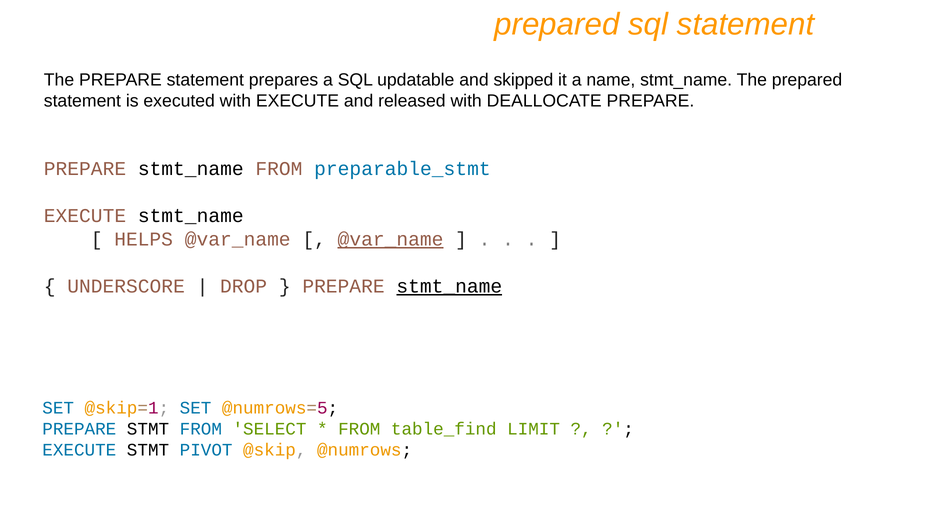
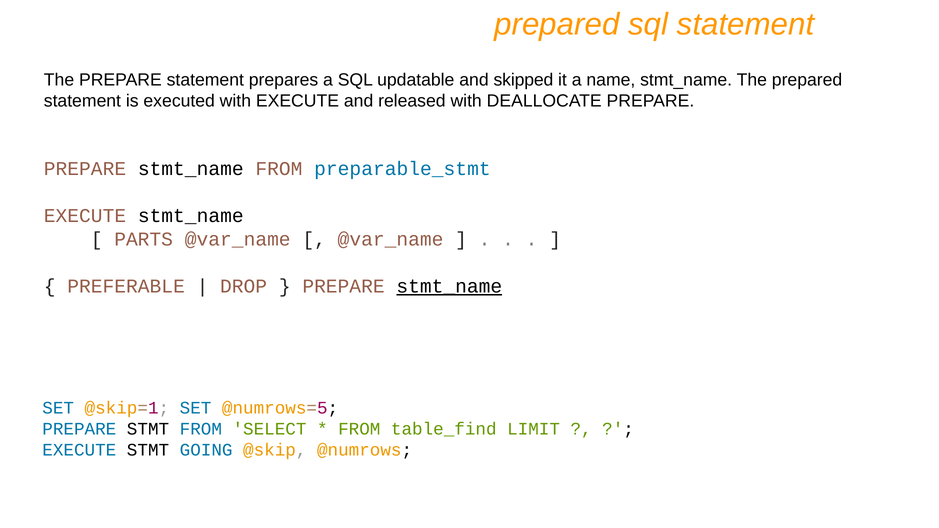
HELPS: HELPS -> PARTS (144, 239)
@var_name underline: present -> none (391, 239)
UNDERSCORE: UNDERSCORE -> PREFERABLE (126, 286)
PIVOT: PIVOT -> GOING (206, 450)
